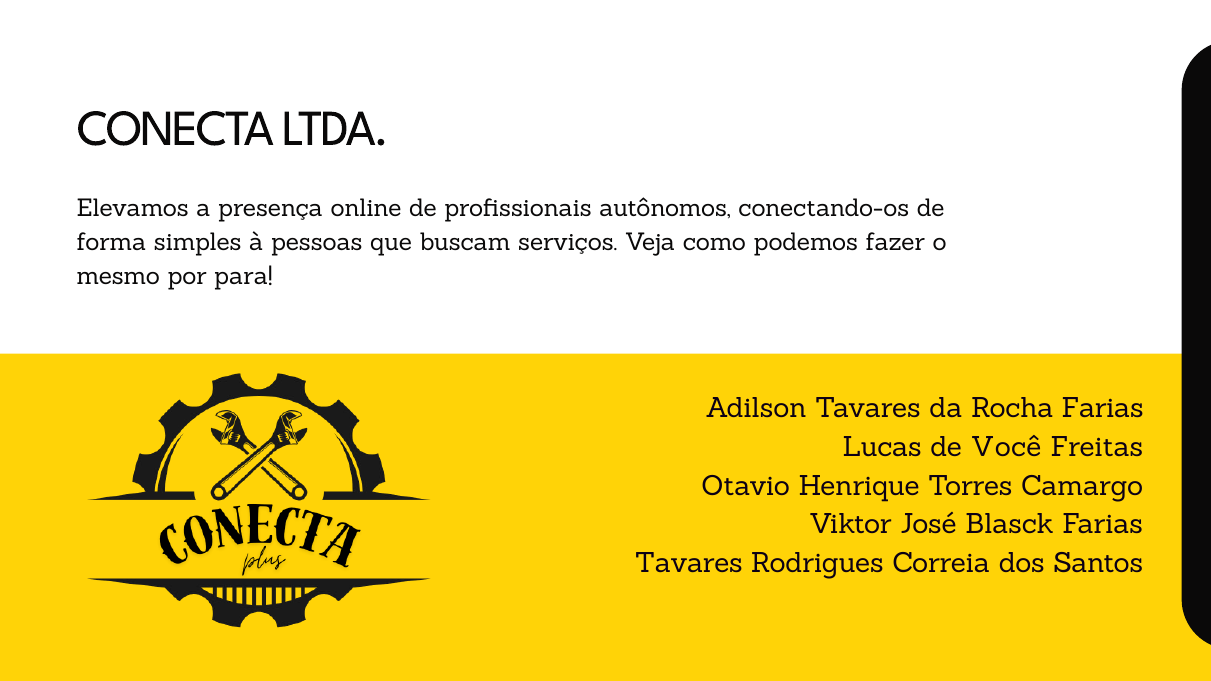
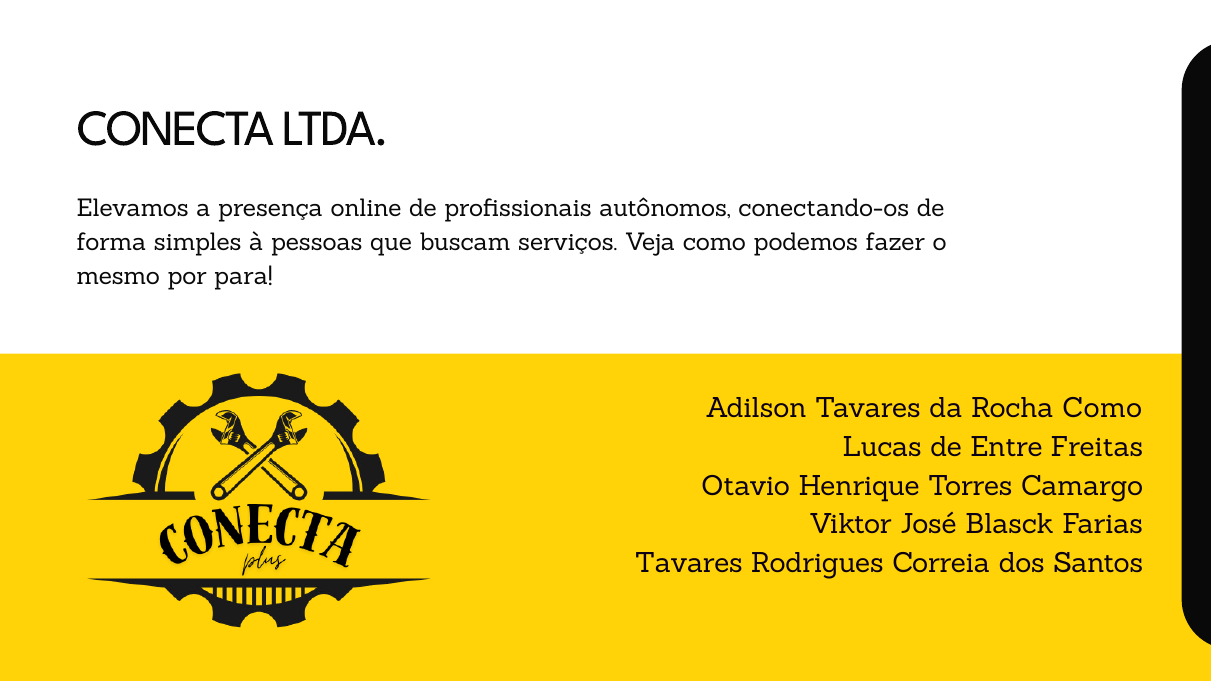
Rocha Farias: Farias -> Como (1102, 408)
Você: Você -> Entre (1006, 447)
